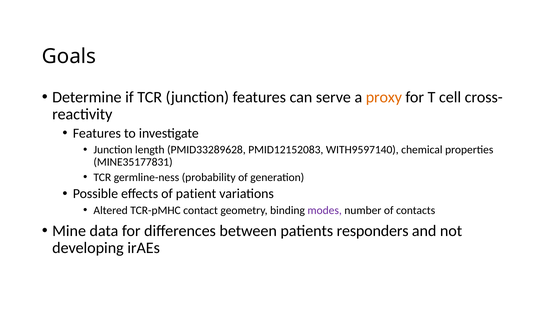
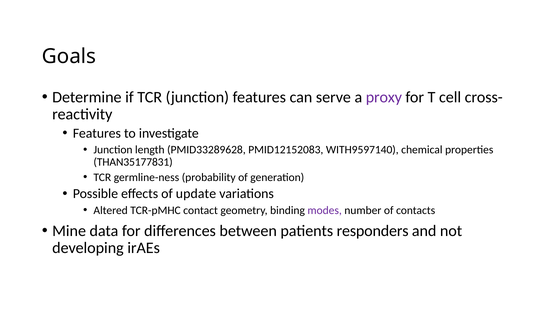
proxy colour: orange -> purple (384, 97)
MINE35177831: MINE35177831 -> THAN35177831 (133, 162)
patient: patient -> update (196, 194)
